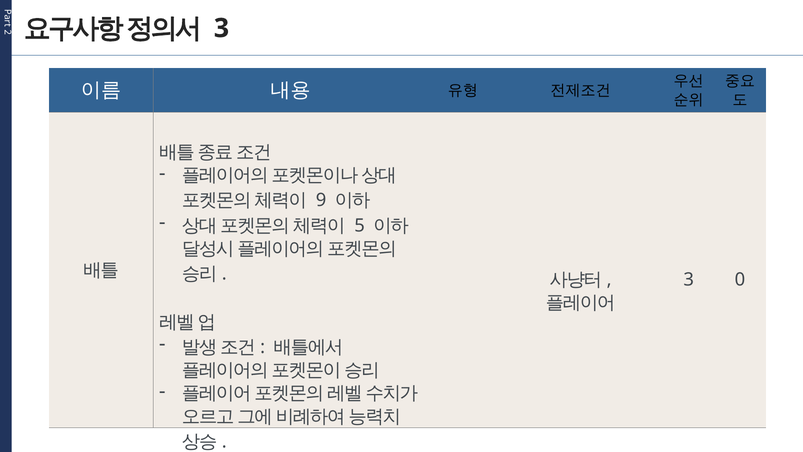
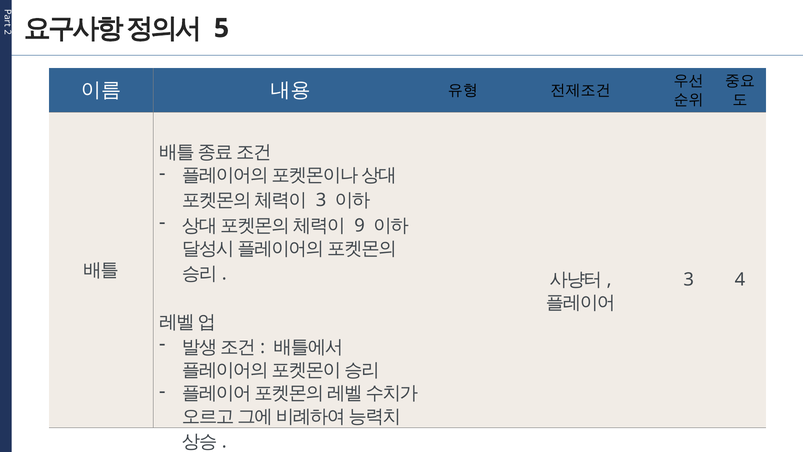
3: 3 -> 5 (221, 28)
9: 9 -> 3 (321, 200)
5: 5 -> 9 (360, 225)
0: 0 -> 4 (740, 280)
